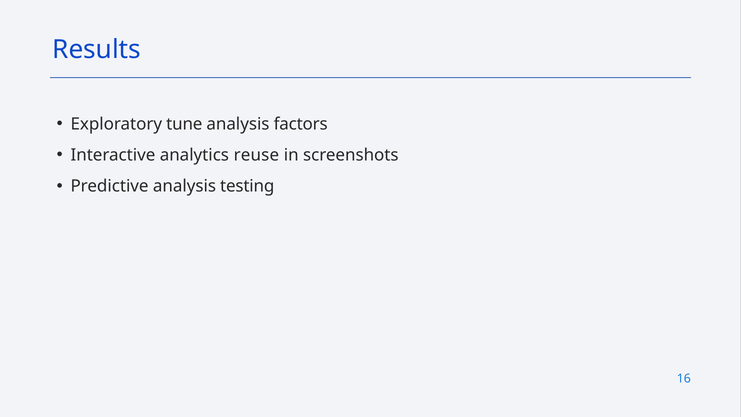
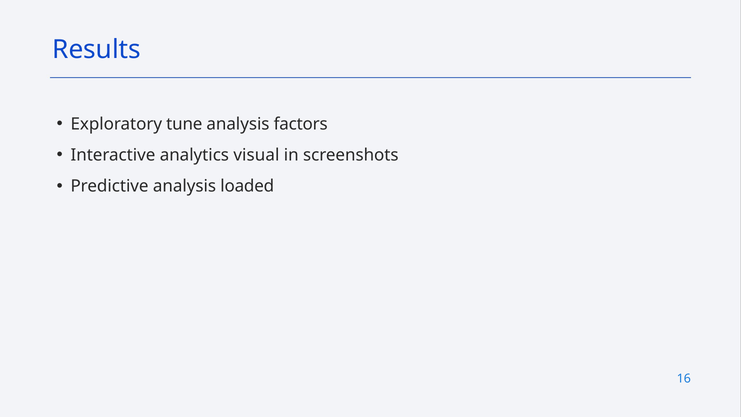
reuse: reuse -> visual (256, 155)
testing: testing -> loaded (247, 186)
